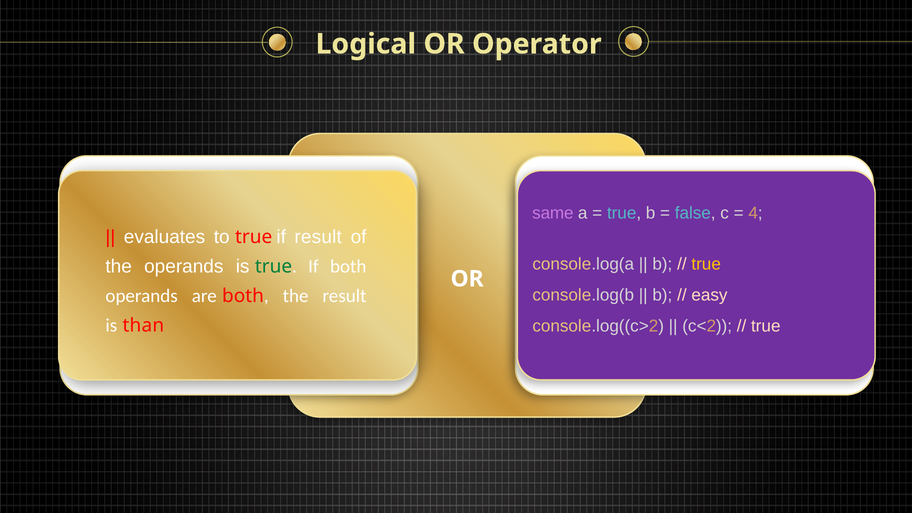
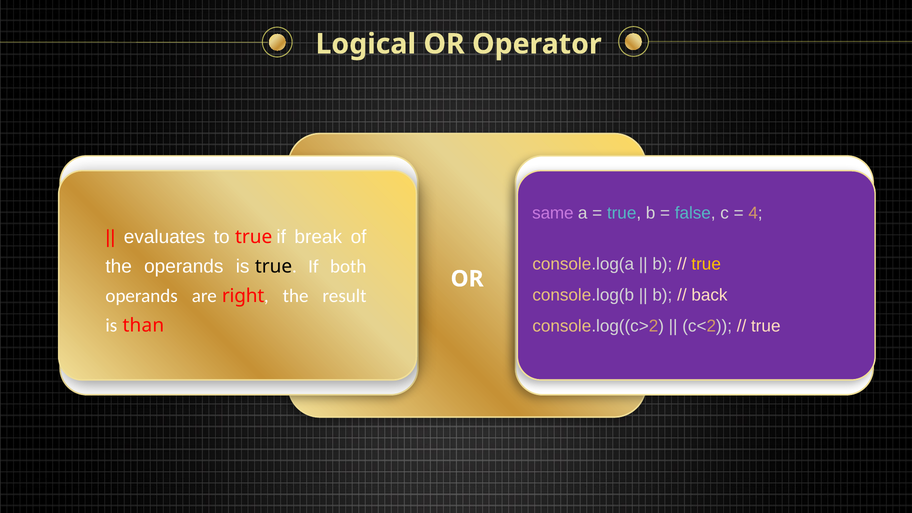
if result: result -> break (318, 237)
true colour: green -> black (274, 266)
easy: easy -> back (709, 295)
are both: both -> right (243, 296)
